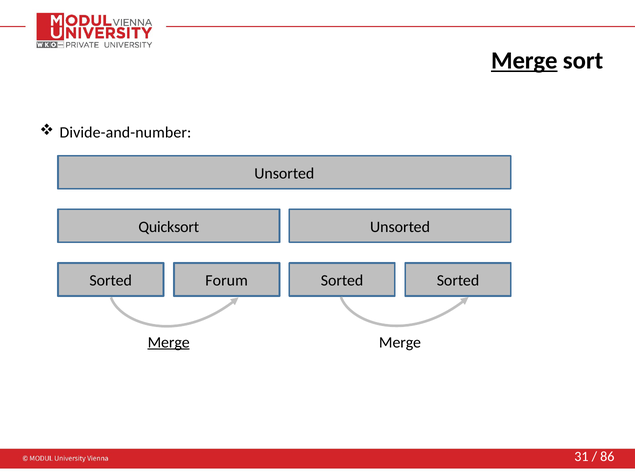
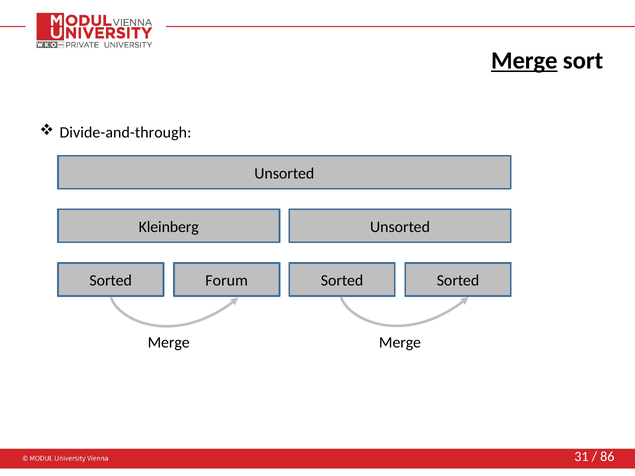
Divide-and-number: Divide-and-number -> Divide-and-through (125, 132)
Quicksort: Quicksort -> Kleinberg (169, 227)
Merge underline: present -> none (169, 343)
